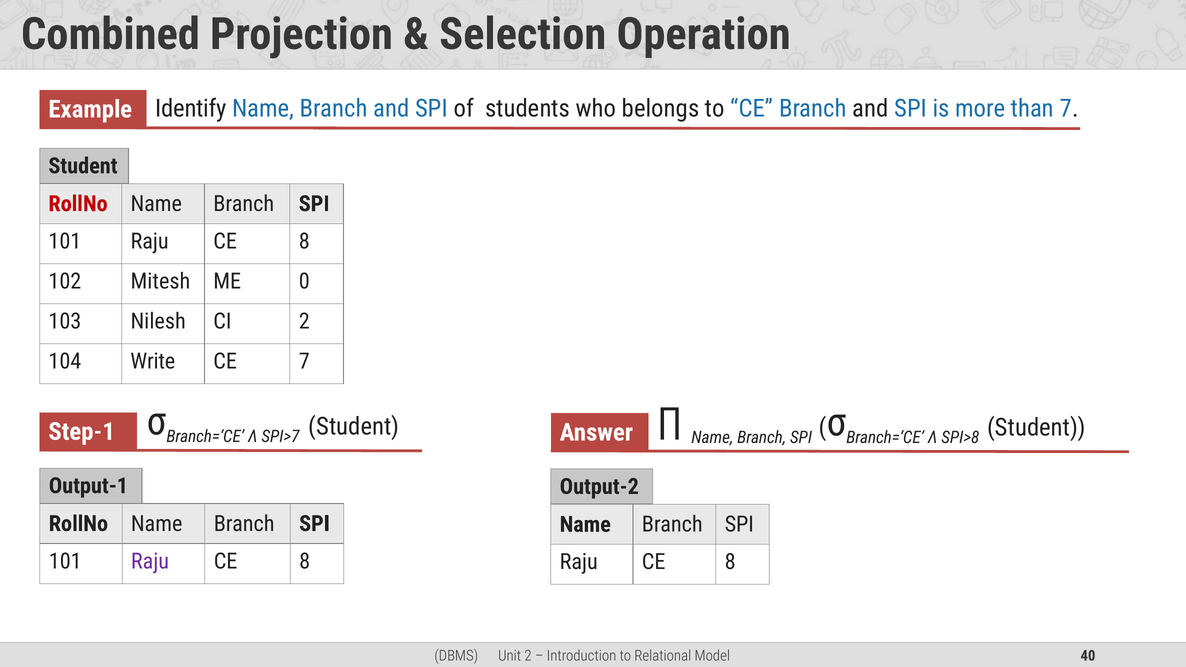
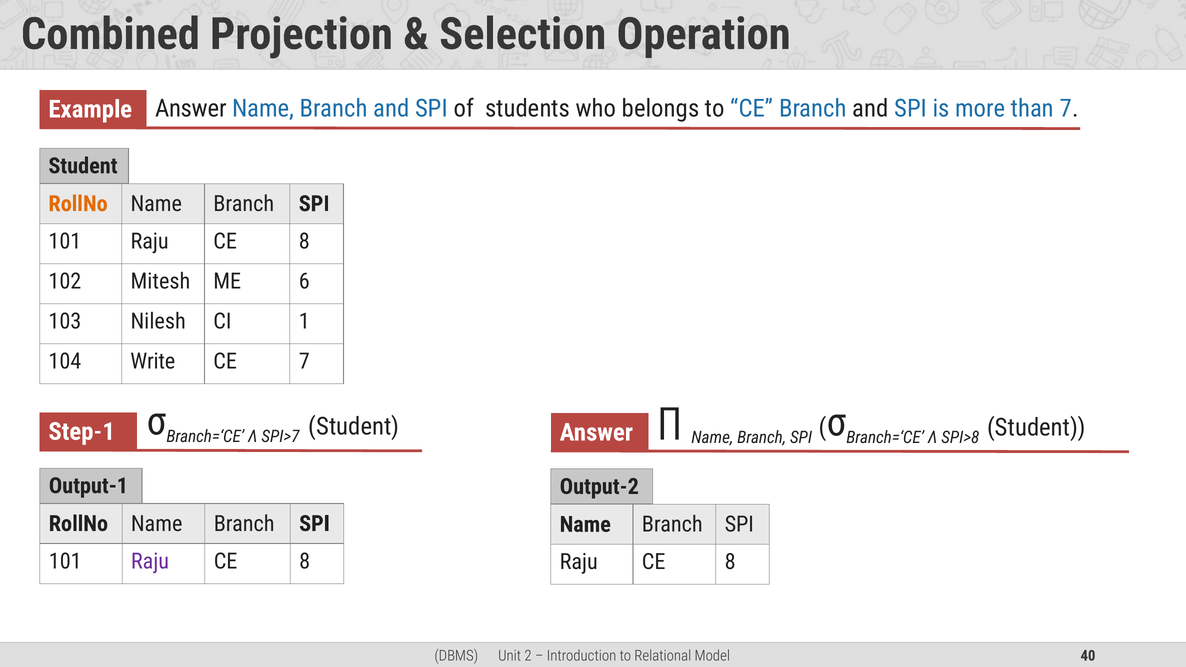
Example Identify: Identify -> Answer (191, 108)
RollNo colour: red -> orange (78, 204)
0: 0 -> 6 (304, 281)
CI 2: 2 -> 1 (304, 321)
